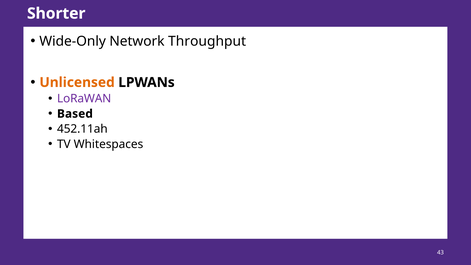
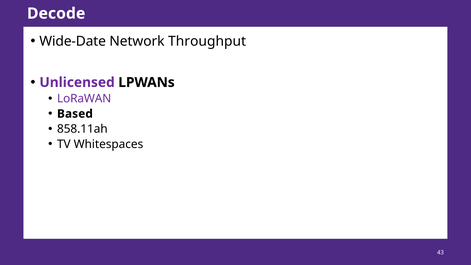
Shorter: Shorter -> Decode (56, 13)
Wide-Only: Wide-Only -> Wide-Date (73, 41)
Unlicensed colour: orange -> purple (77, 82)
452.11ah: 452.11ah -> 858.11ah (82, 129)
